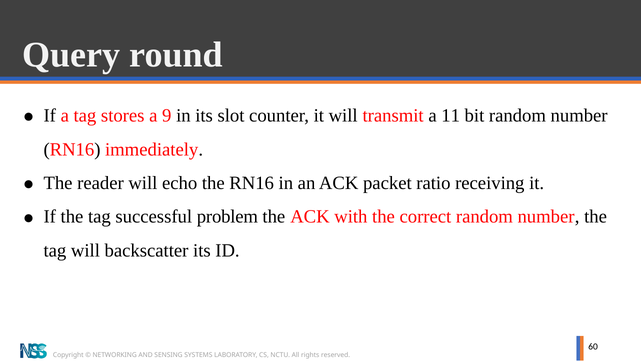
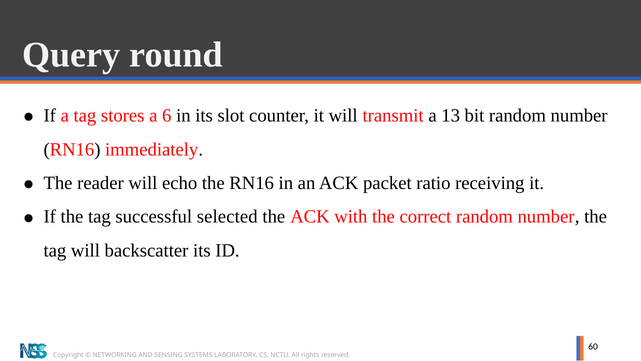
9: 9 -> 6 (167, 116)
11: 11 -> 13 (451, 116)
problem: problem -> selected (227, 217)
